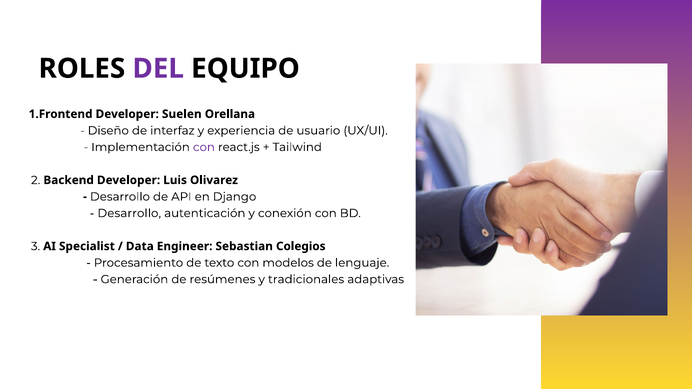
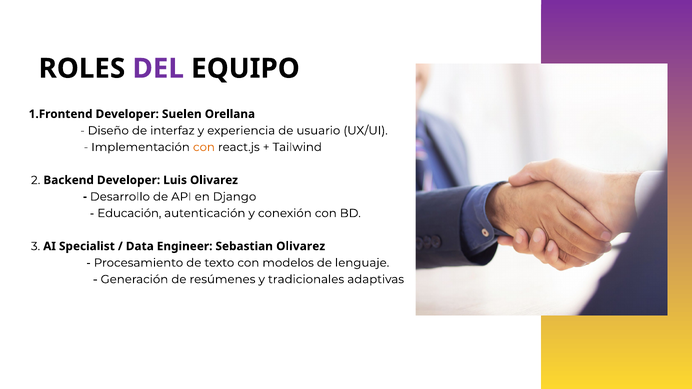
con colour: purple -> orange (204, 147)
Desarrollo: Desarrollo -> Educación (129, 213)
Sebastian Colegios: Colegios -> Olivarez (301, 246)
